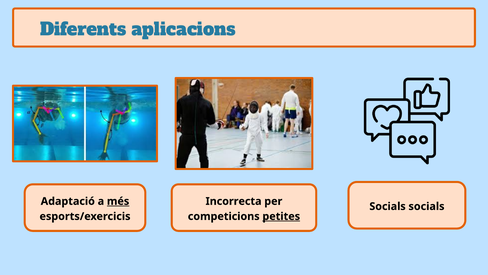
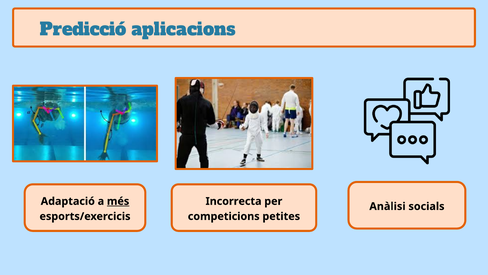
Diferents: Diferents -> Predicció (83, 30)
Socials: Socials -> Anàlisi (387, 206)
petites underline: present -> none (281, 216)
